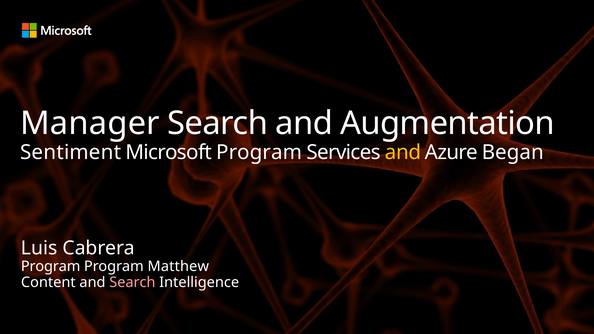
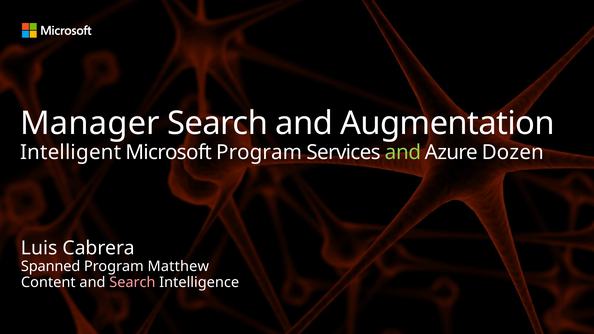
Sentiment: Sentiment -> Intelligent (71, 152)
and colour: yellow -> light green (403, 152)
Began: Began -> Dozen (513, 152)
Program: Program -> Spanned (51, 267)
